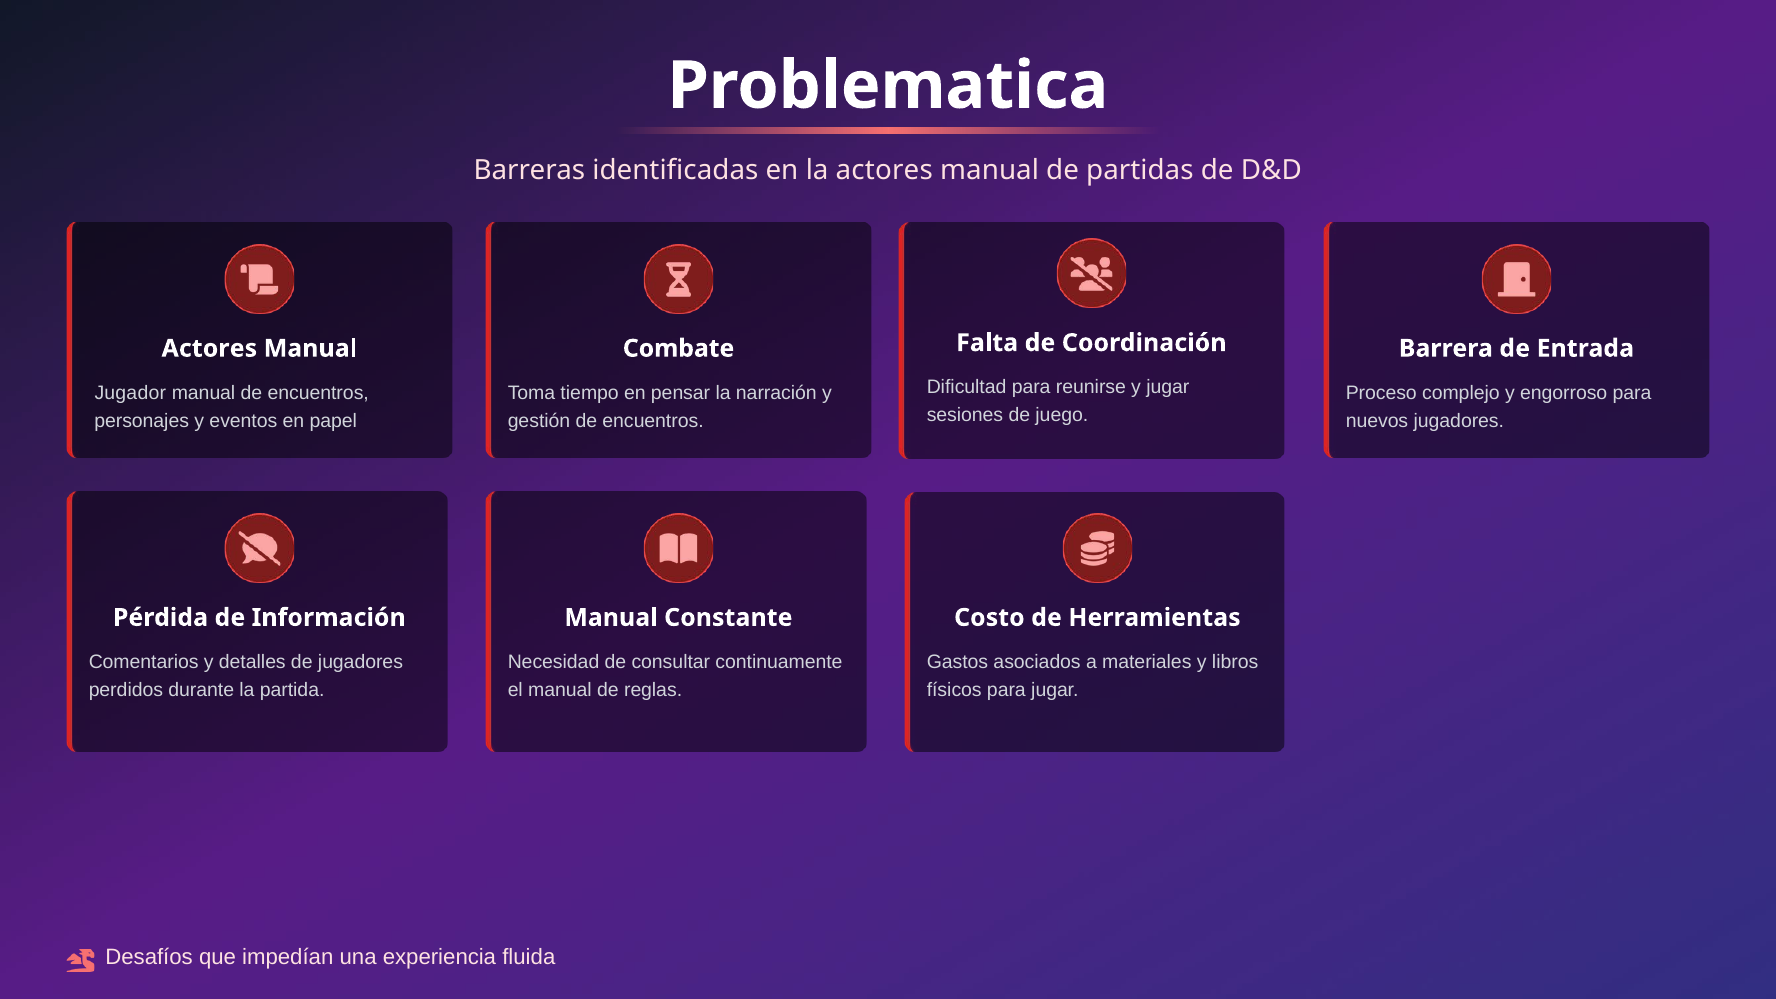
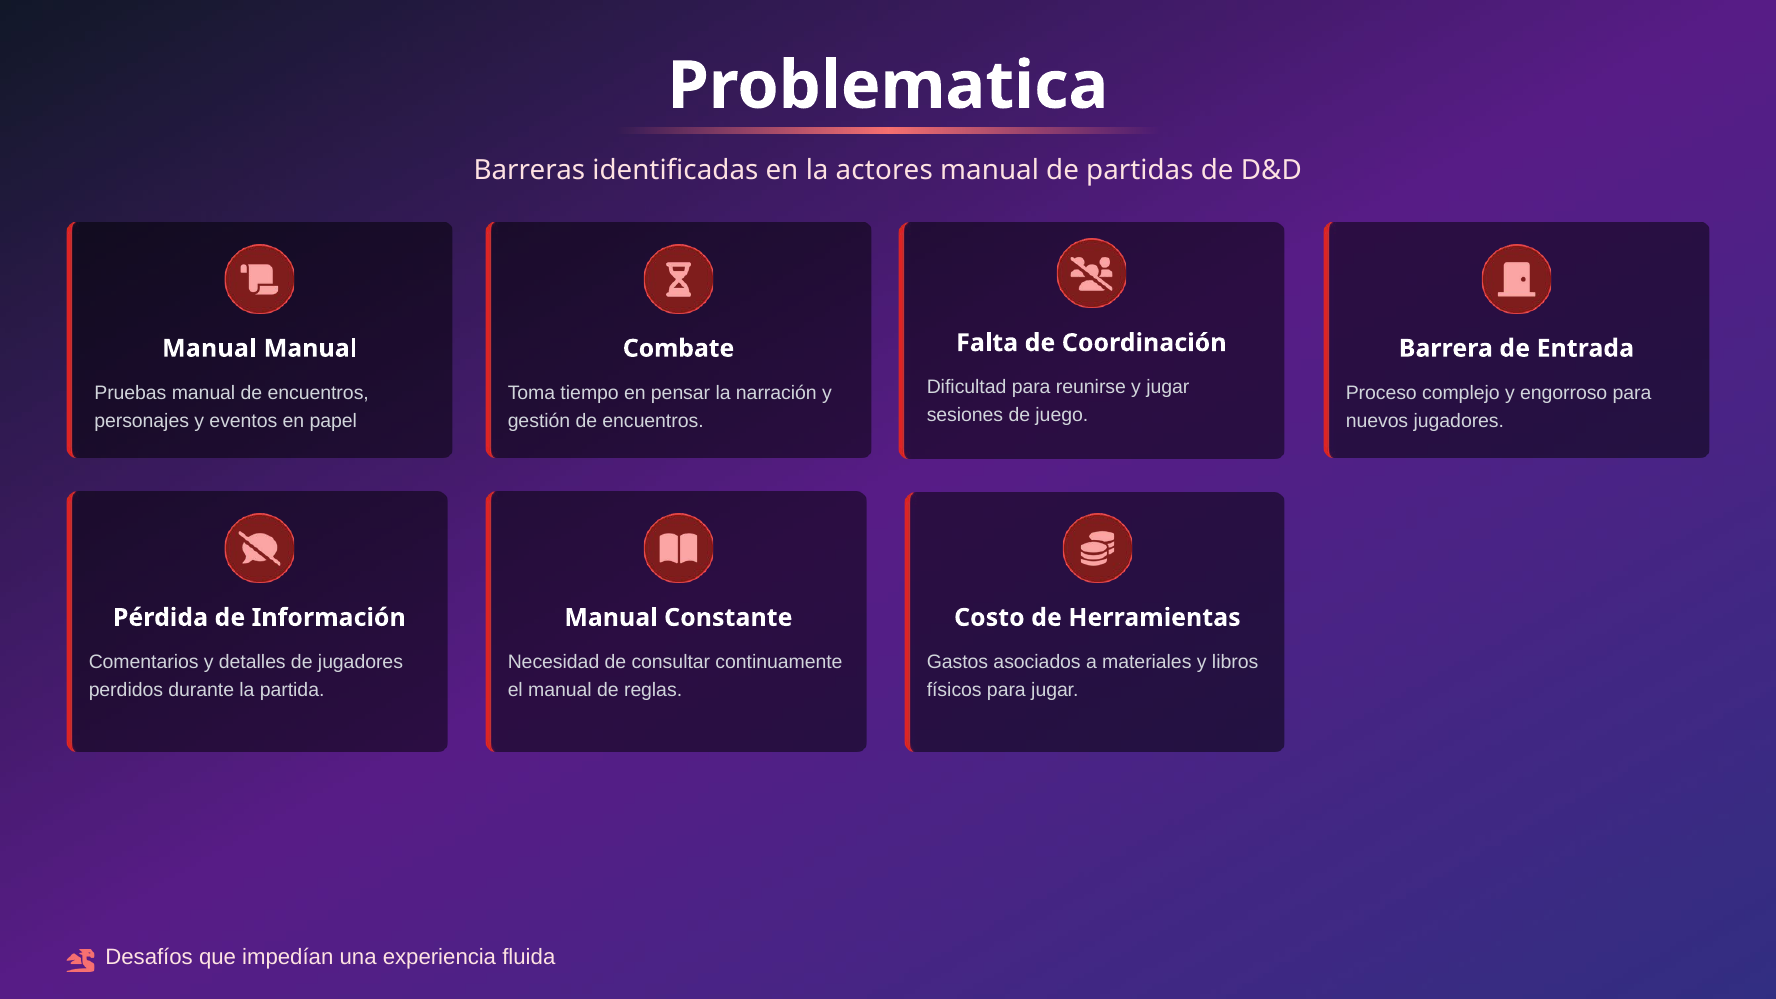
Actores: Actores -> Manual (209, 348)
Jugador: Jugador -> Pruebas (130, 393)
